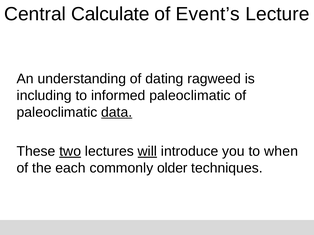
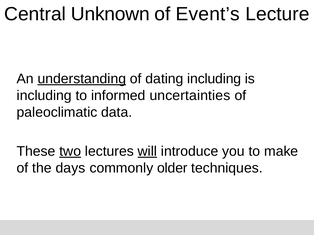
Calculate: Calculate -> Unknown (110, 14)
understanding underline: none -> present (82, 79)
dating ragweed: ragweed -> including (214, 79)
informed paleoclimatic: paleoclimatic -> uncertainties (190, 96)
data underline: present -> none (117, 112)
when: when -> make (281, 152)
each: each -> days (71, 168)
